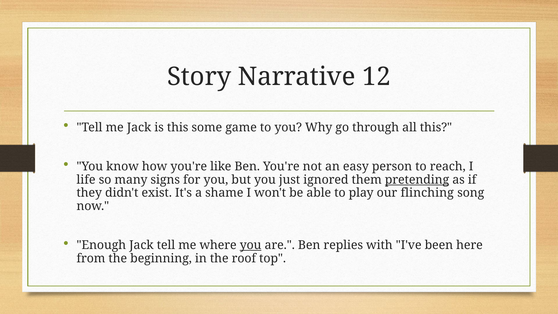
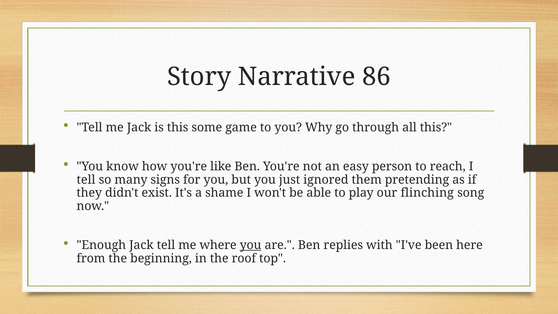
12: 12 -> 86 (376, 77)
life: life -> tell (86, 180)
pretending underline: present -> none (417, 180)
